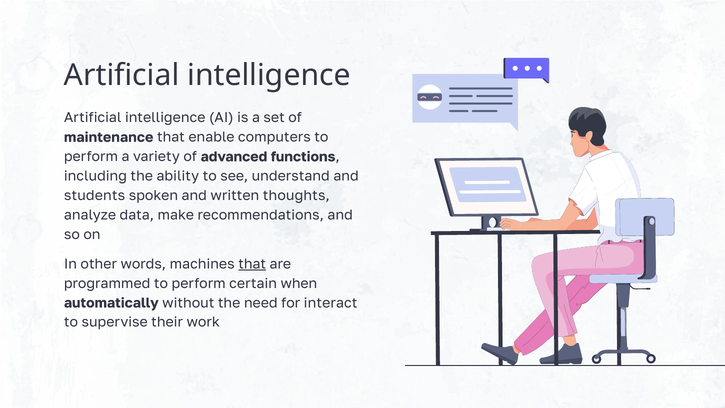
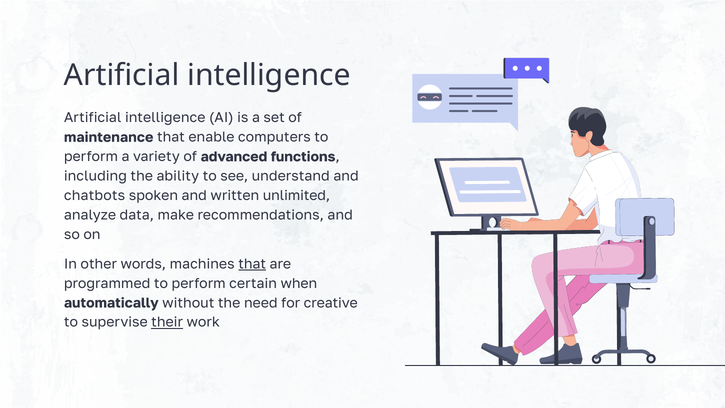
students: students -> chatbots (95, 195)
thoughts: thoughts -> unlimited (296, 195)
interact: interact -> creative (331, 303)
their underline: none -> present (167, 322)
